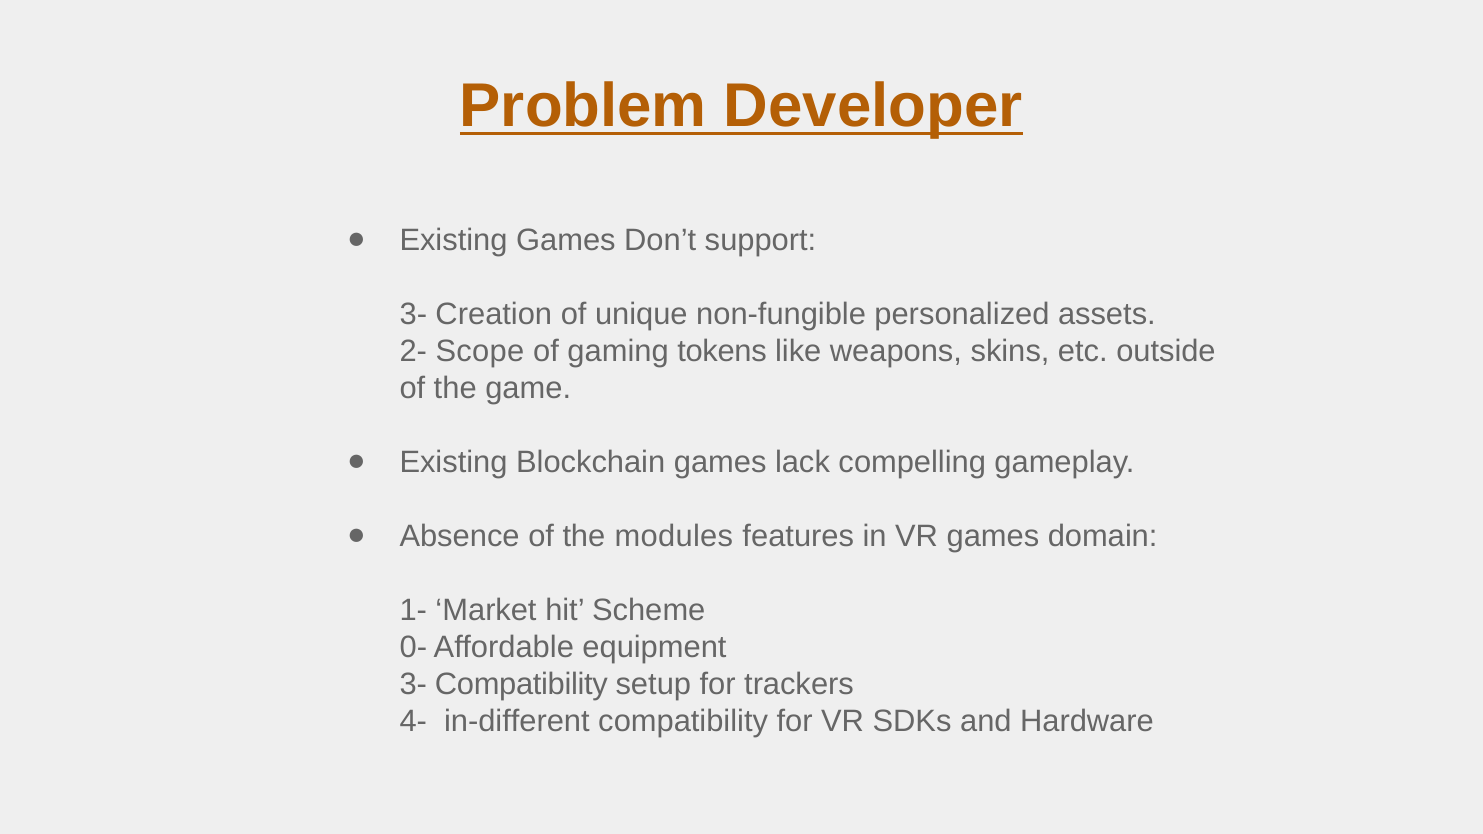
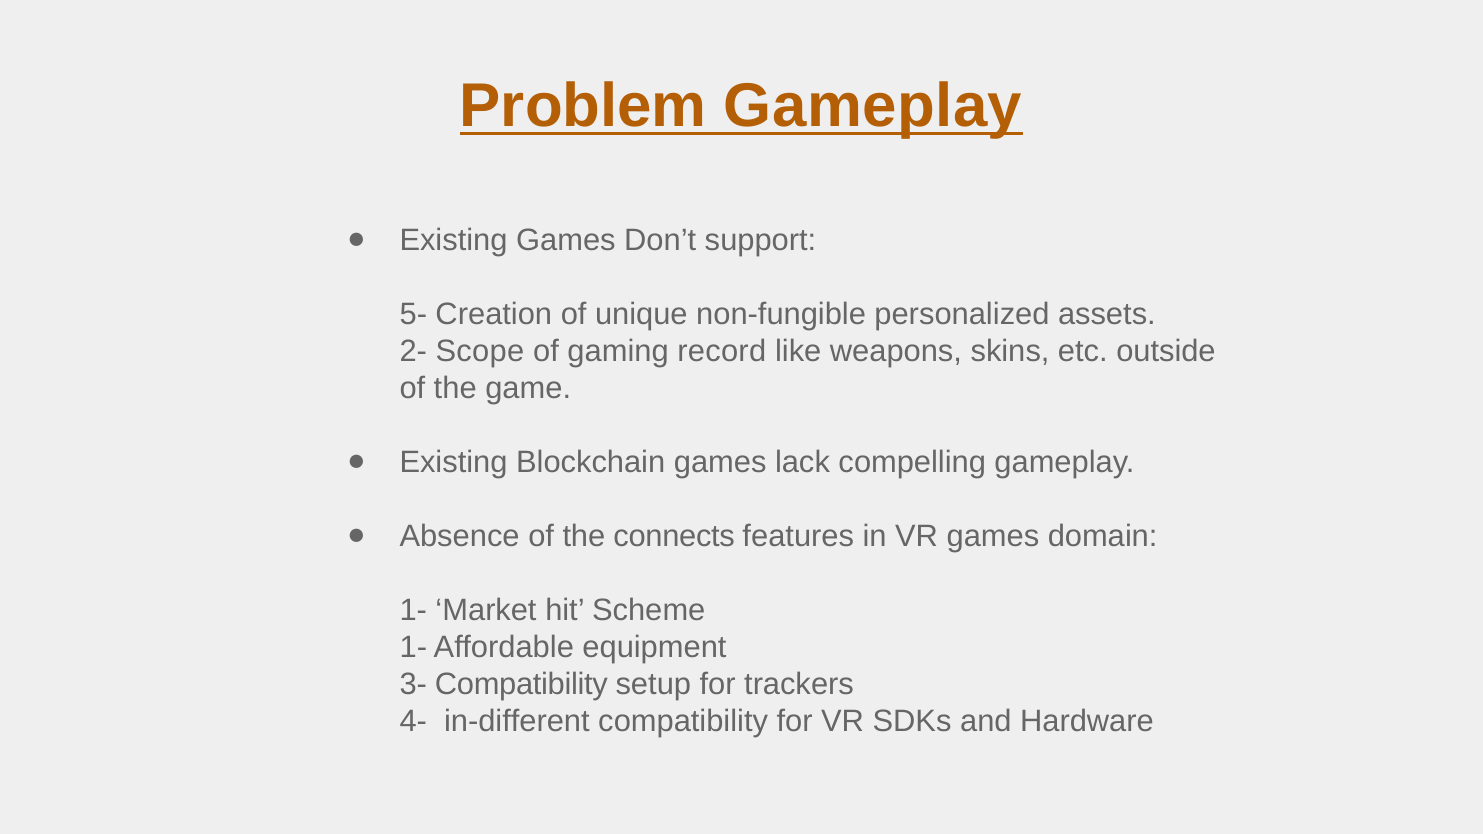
Problem Developer: Developer -> Gameplay (873, 106)
3-: 3- -> 5- (413, 314)
tokens: tokens -> record (722, 351)
modules: modules -> connects (674, 536)
0-: 0- -> 1- (413, 648)
